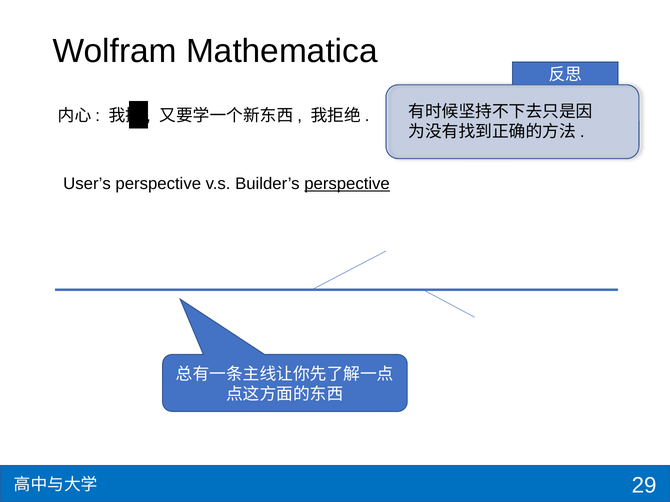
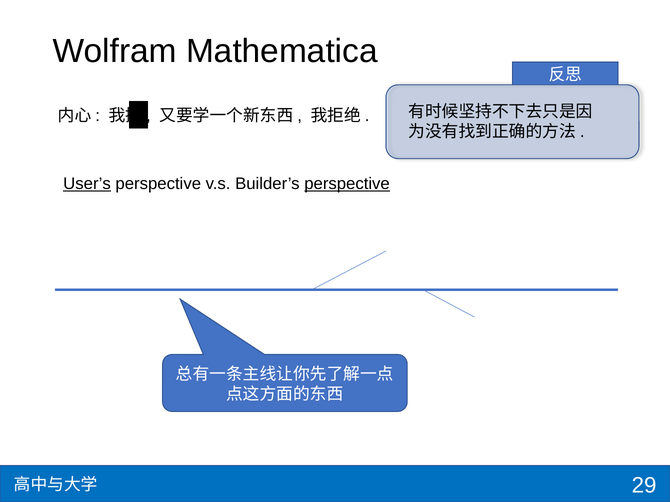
User’s underline: none -> present (87, 184)
